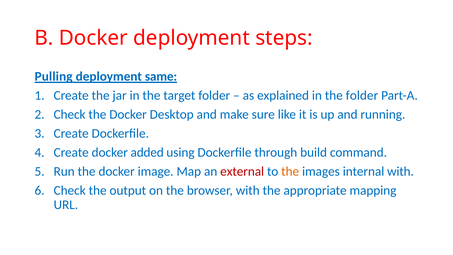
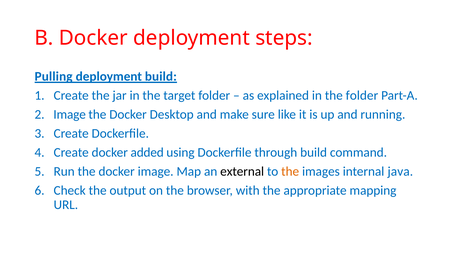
deployment same: same -> build (161, 77)
Check: Check -> Image (70, 114)
external colour: red -> black (242, 171)
internal with: with -> java (400, 171)
